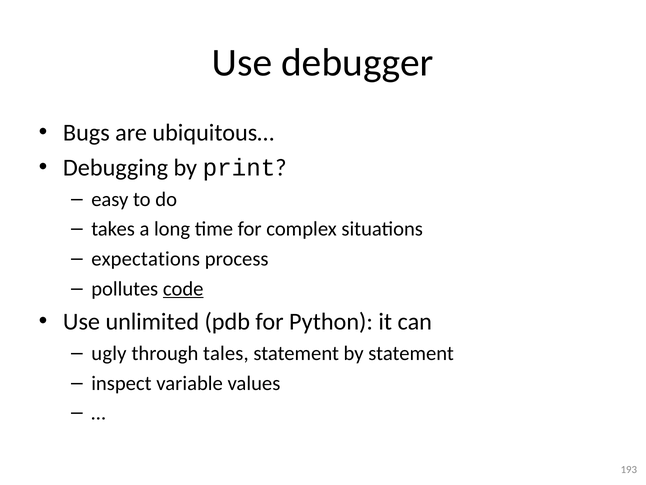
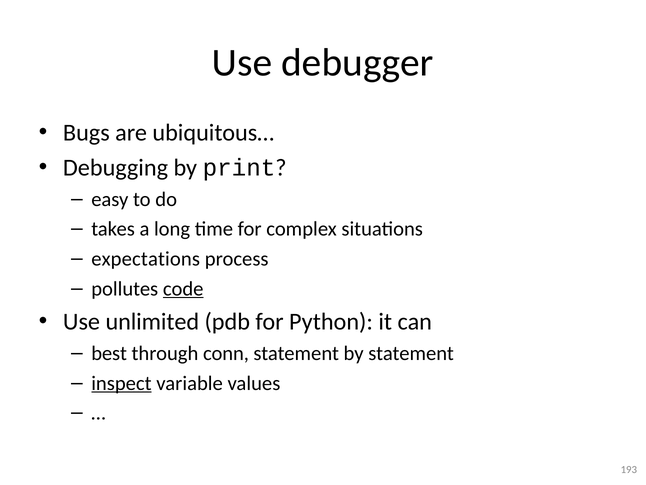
ugly: ugly -> best (109, 353)
tales: tales -> conn (226, 353)
inspect underline: none -> present (121, 383)
